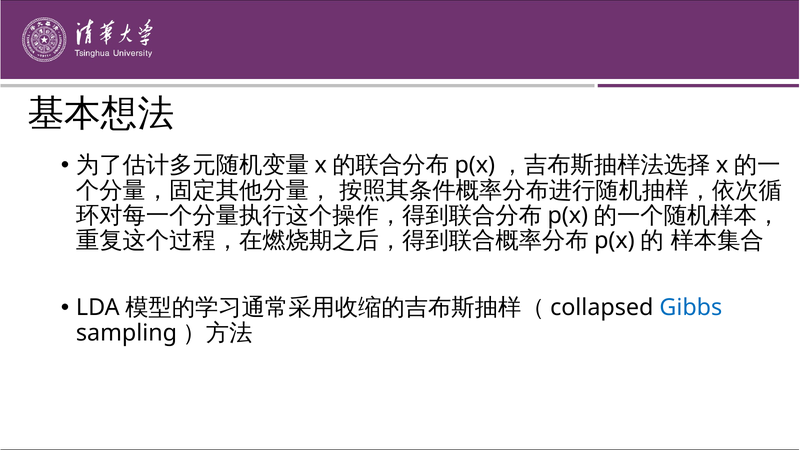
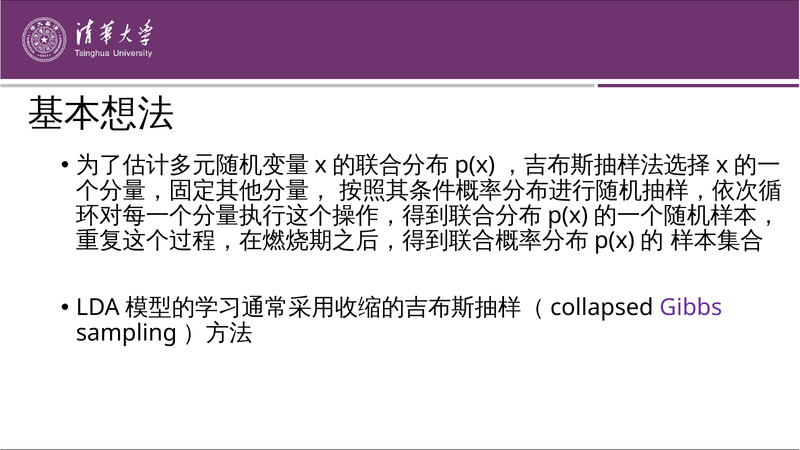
Gibbs colour: blue -> purple (691, 308)
